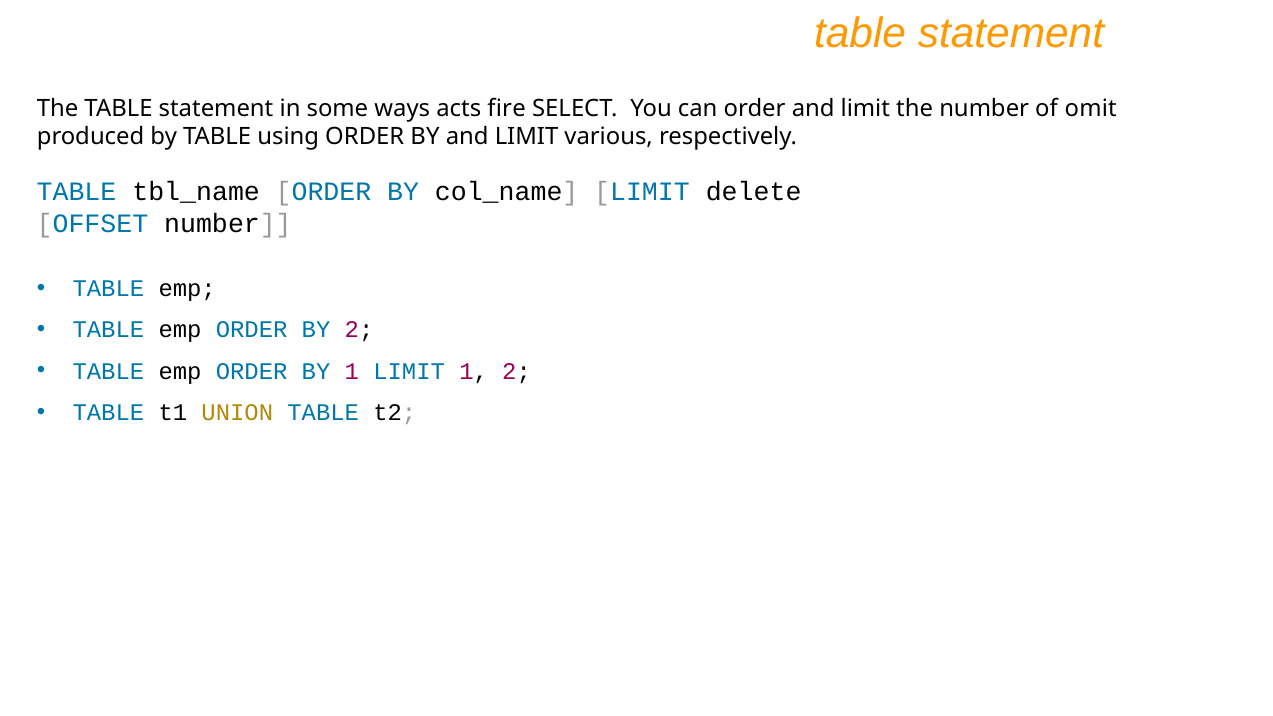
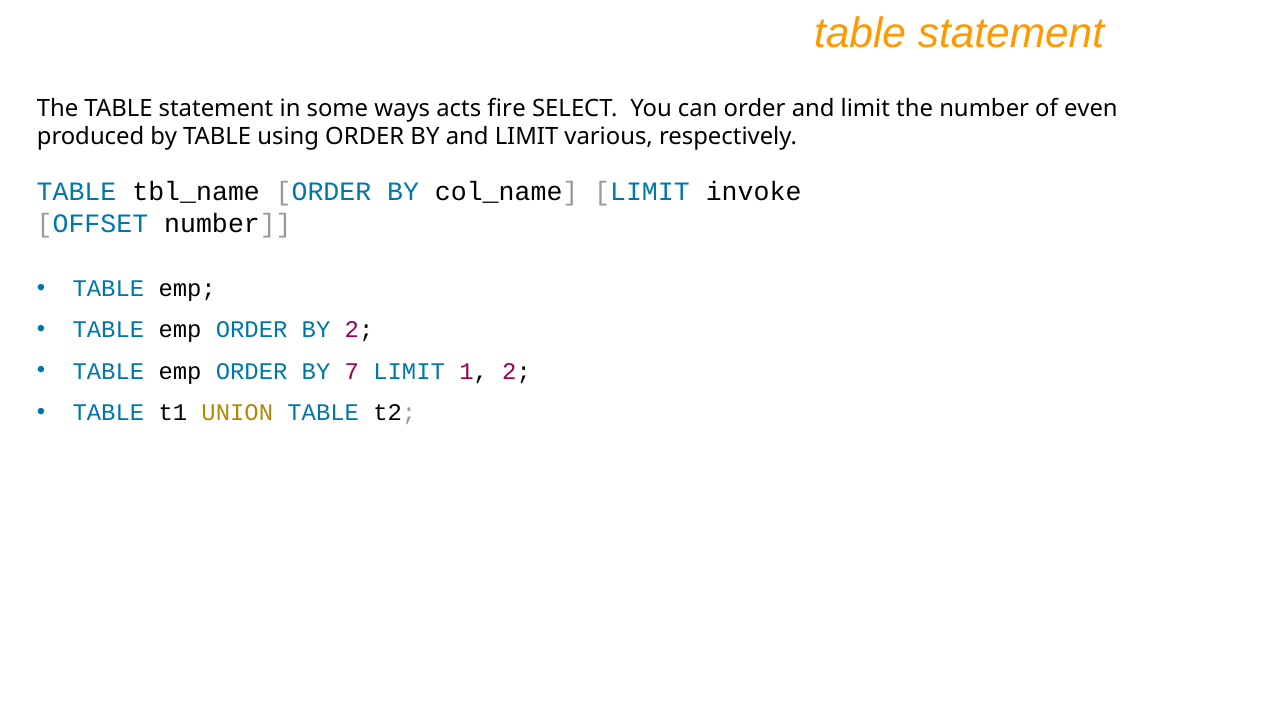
omit: omit -> even (1091, 108)
delete: delete -> invoke (754, 192)
BY 1: 1 -> 7 (352, 371)
